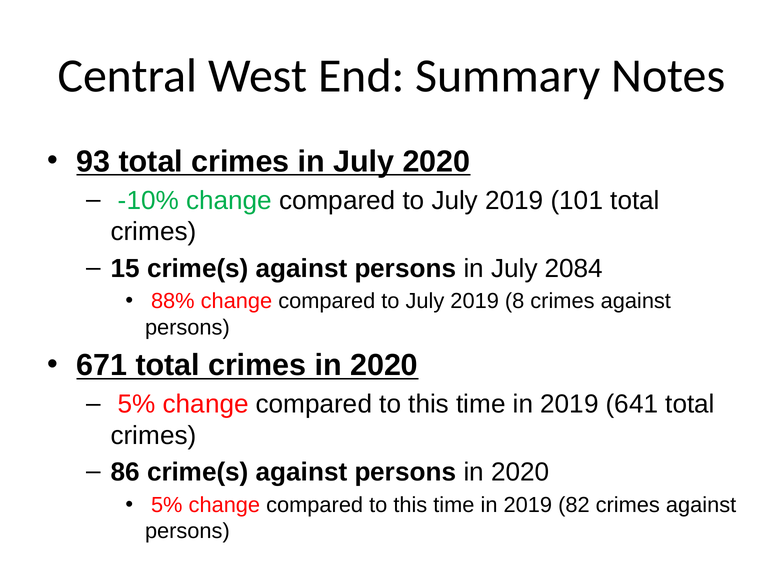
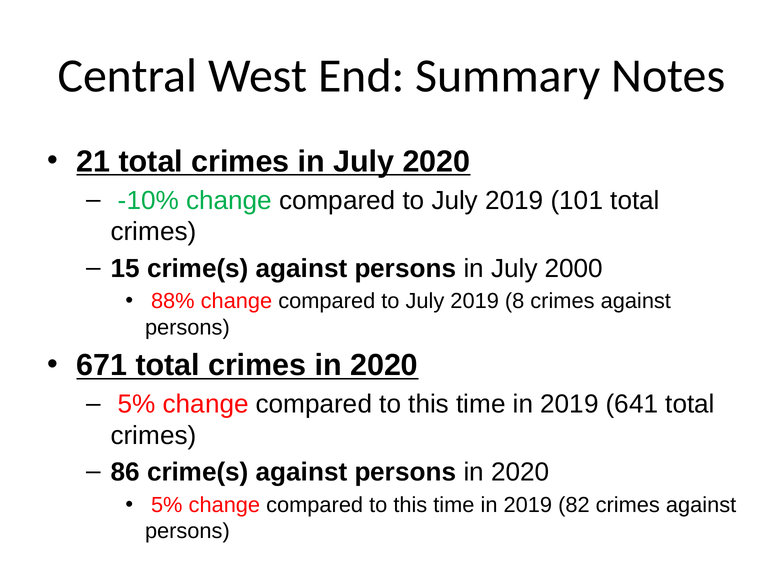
93: 93 -> 21 (93, 162)
2084: 2084 -> 2000 (574, 268)
